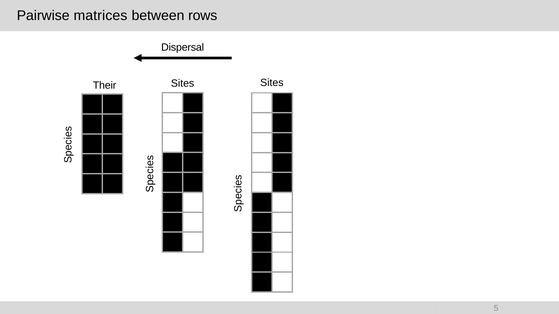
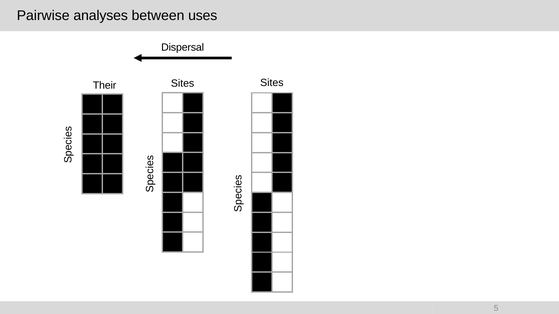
matrices: matrices -> analyses (101, 16)
rows: rows -> uses (203, 16)
